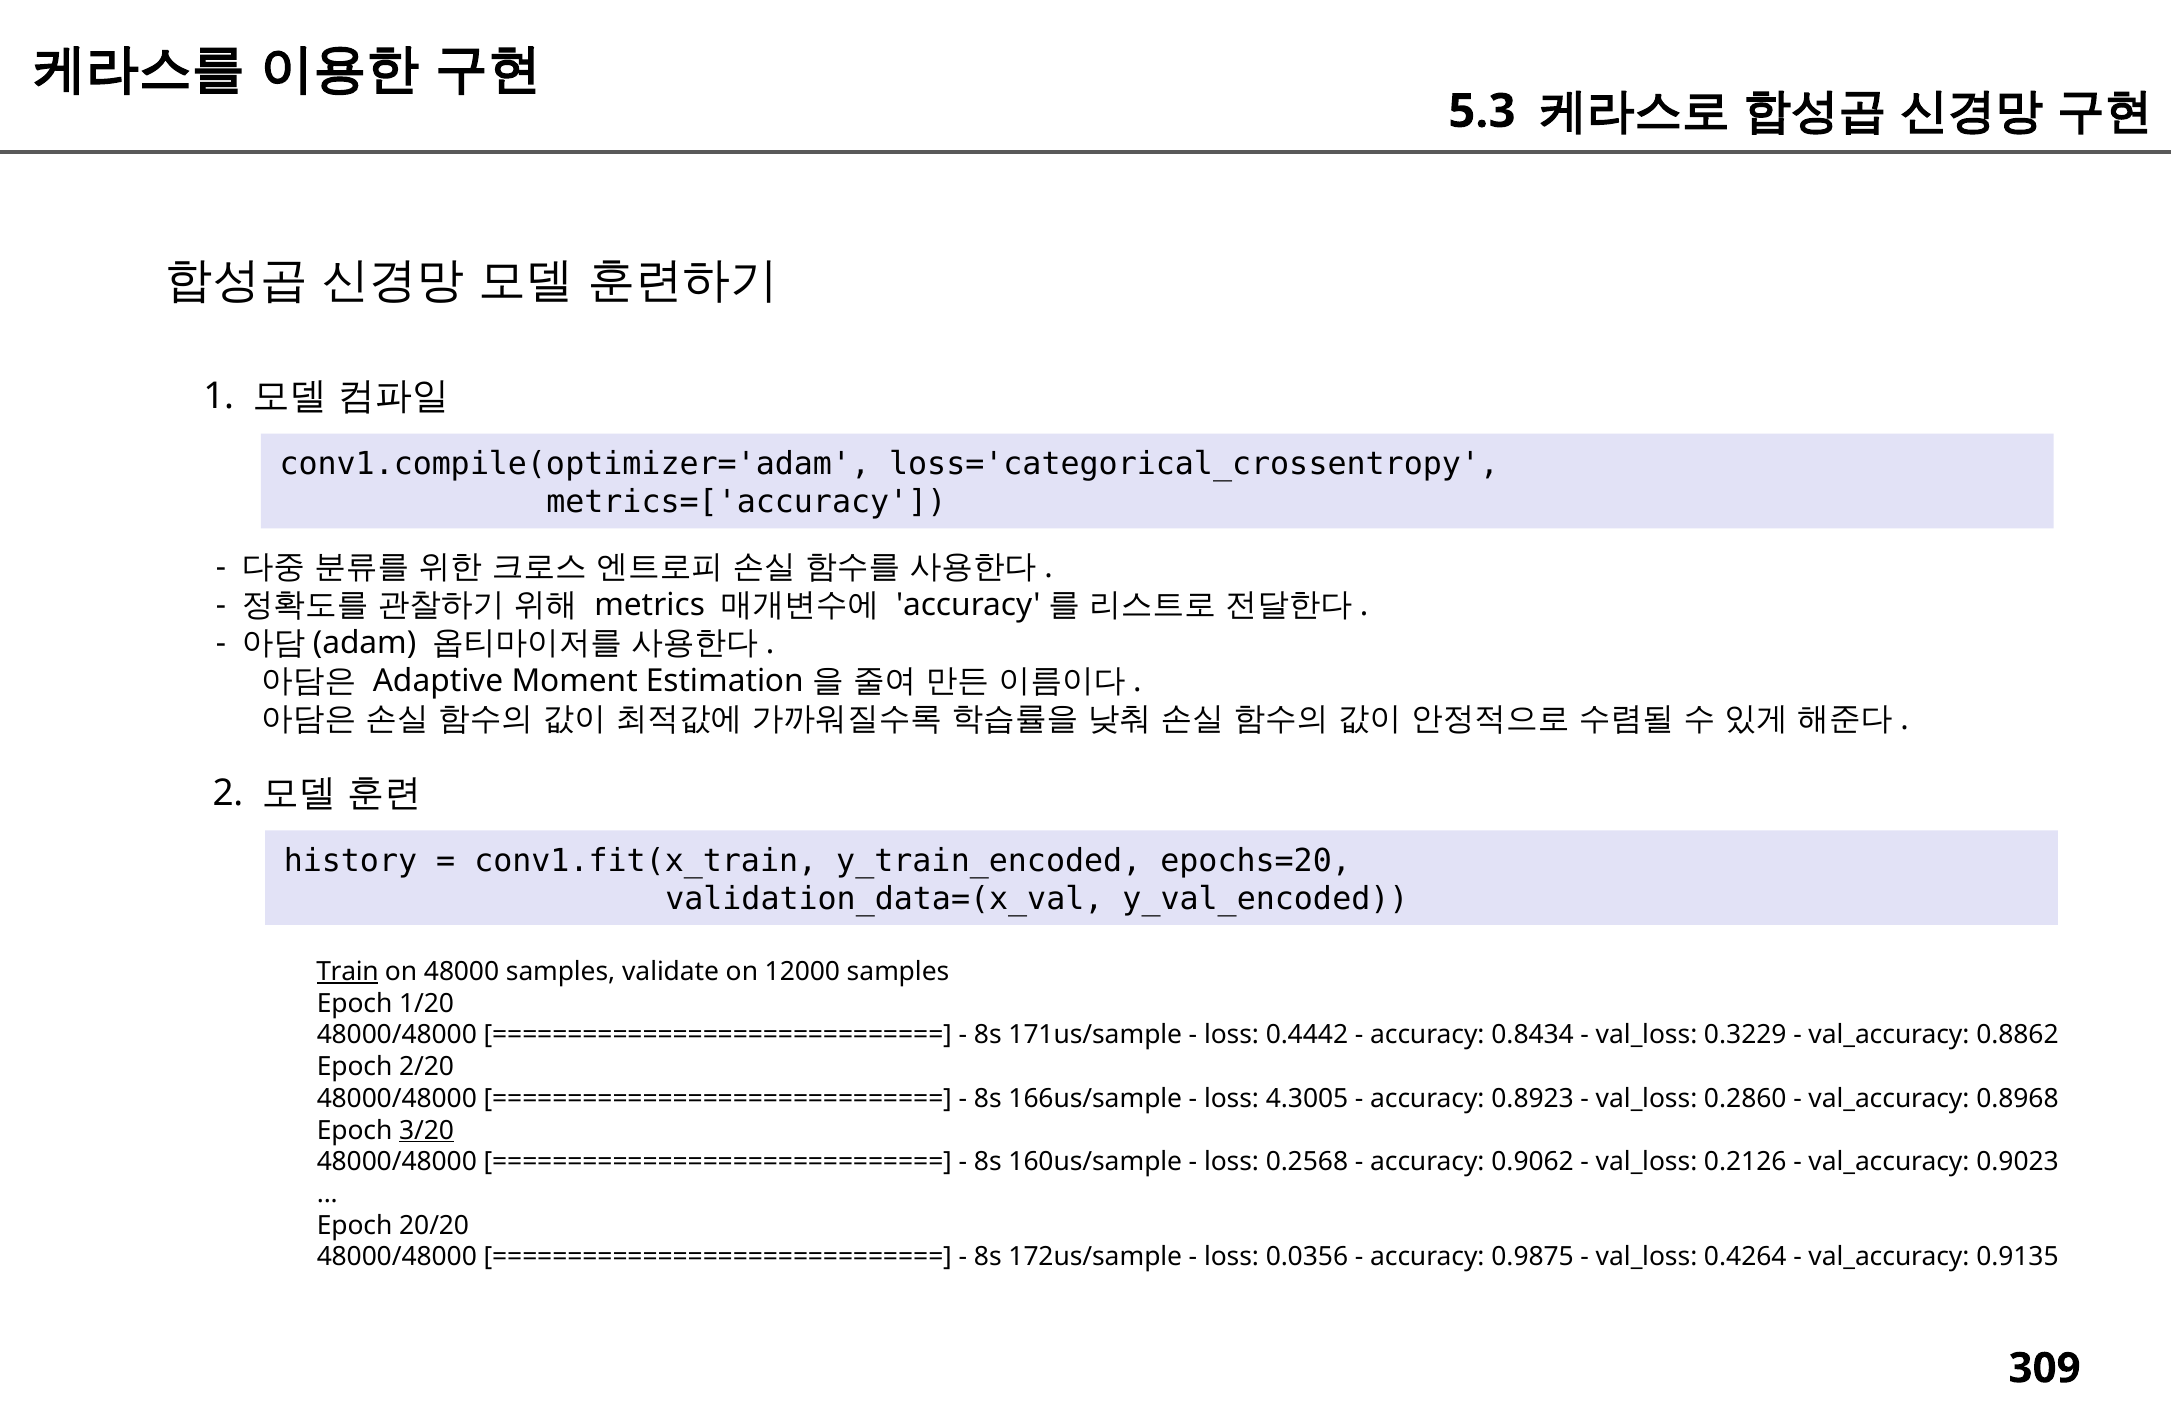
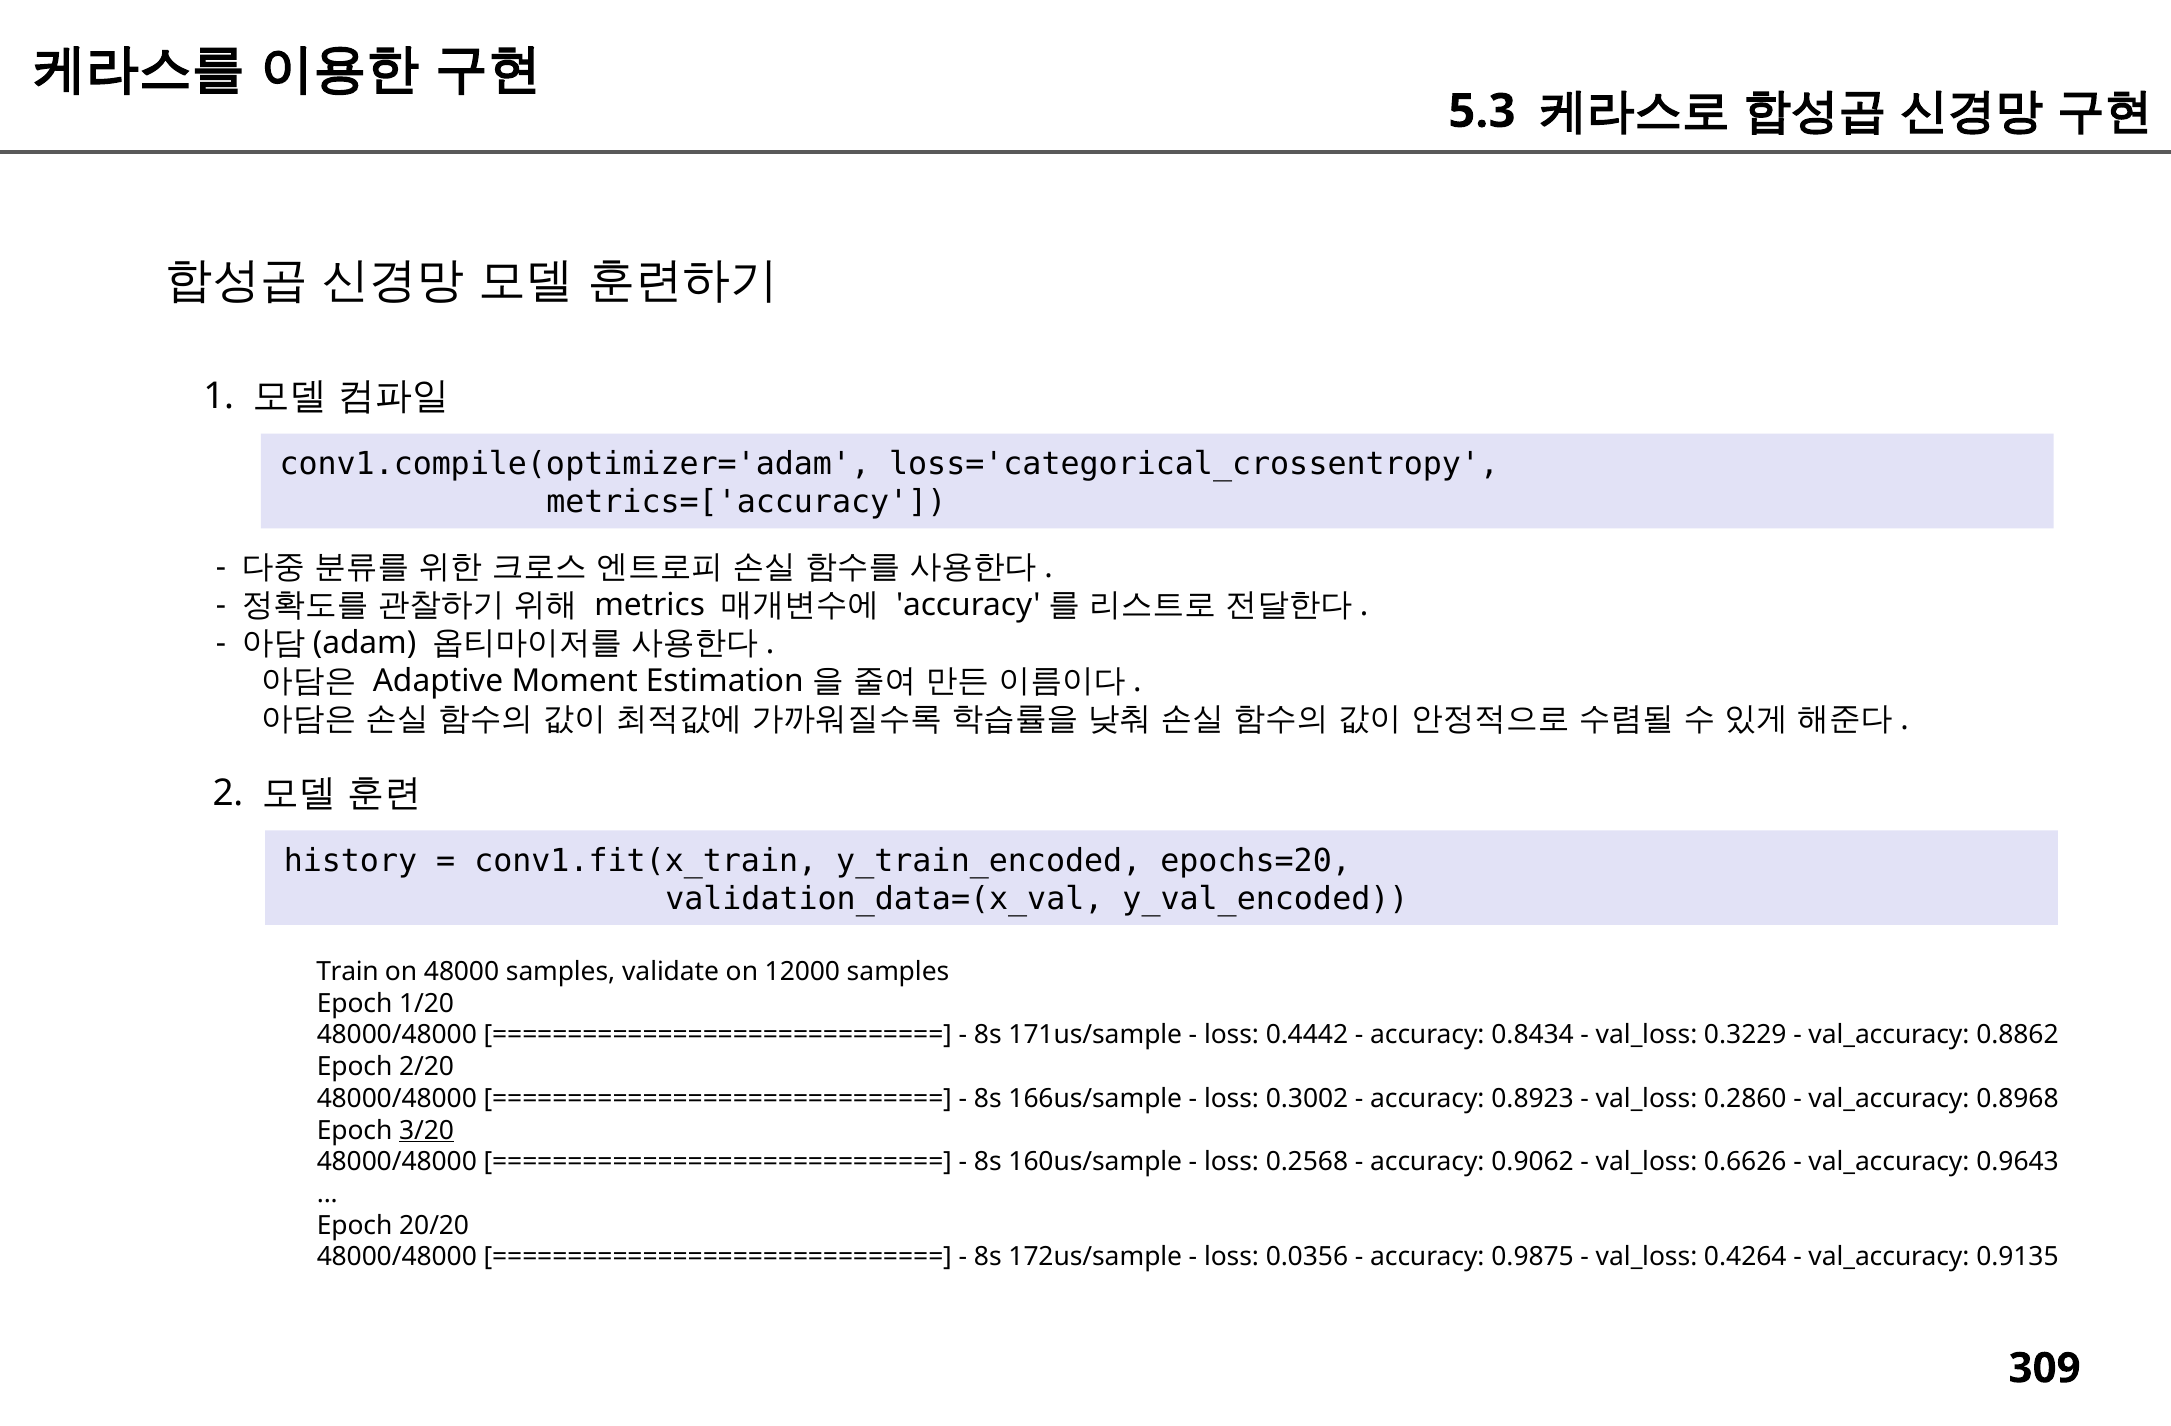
Train underline: present -> none (348, 972)
4.3005: 4.3005 -> 0.3002 (1307, 1099)
0.2126: 0.2126 -> 0.6626 (1745, 1162)
0.9023: 0.9023 -> 0.9643 (2018, 1162)
